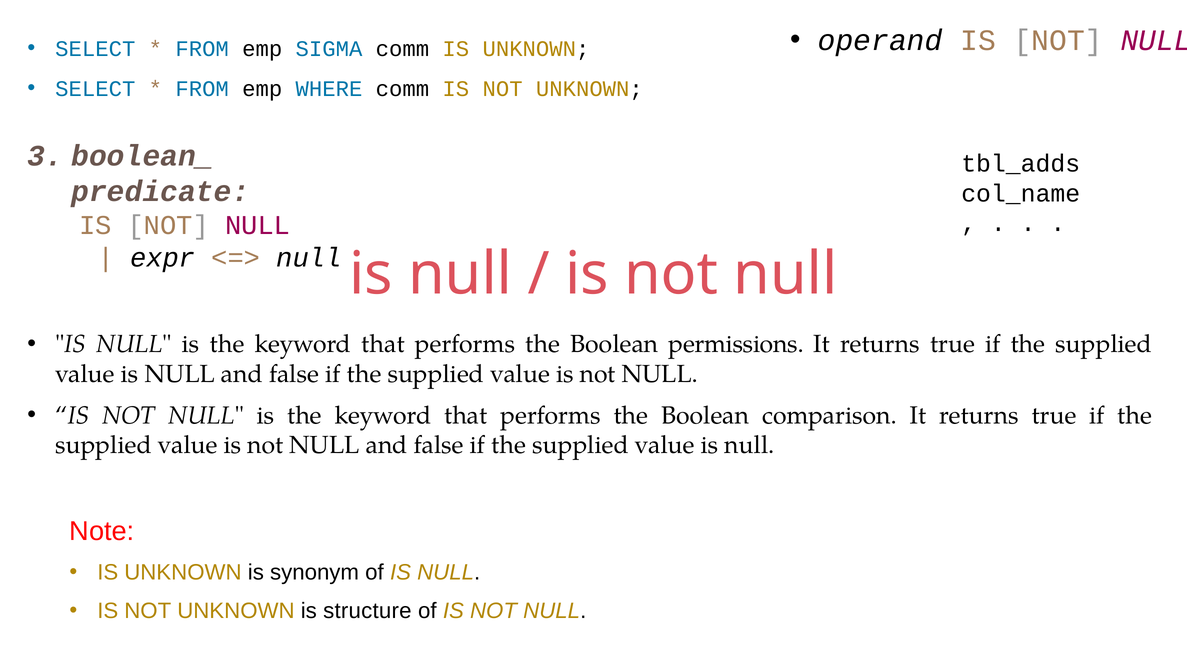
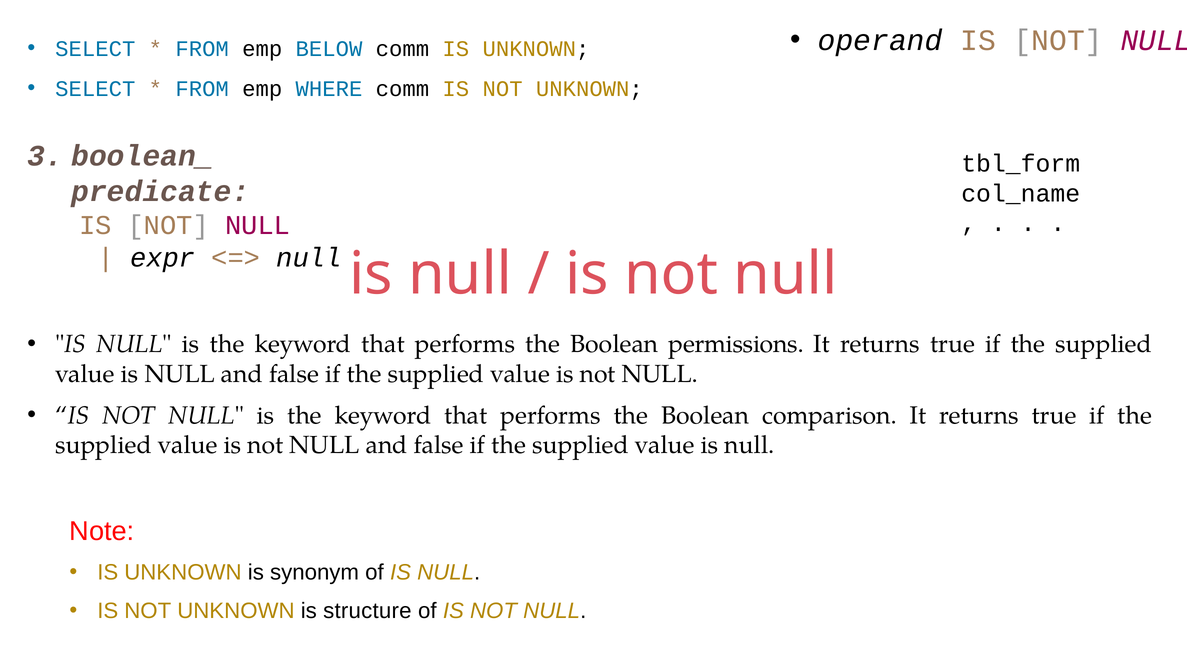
SIGMA: SIGMA -> BELOW (329, 49)
tbl_adds: tbl_adds -> tbl_form (1021, 164)
